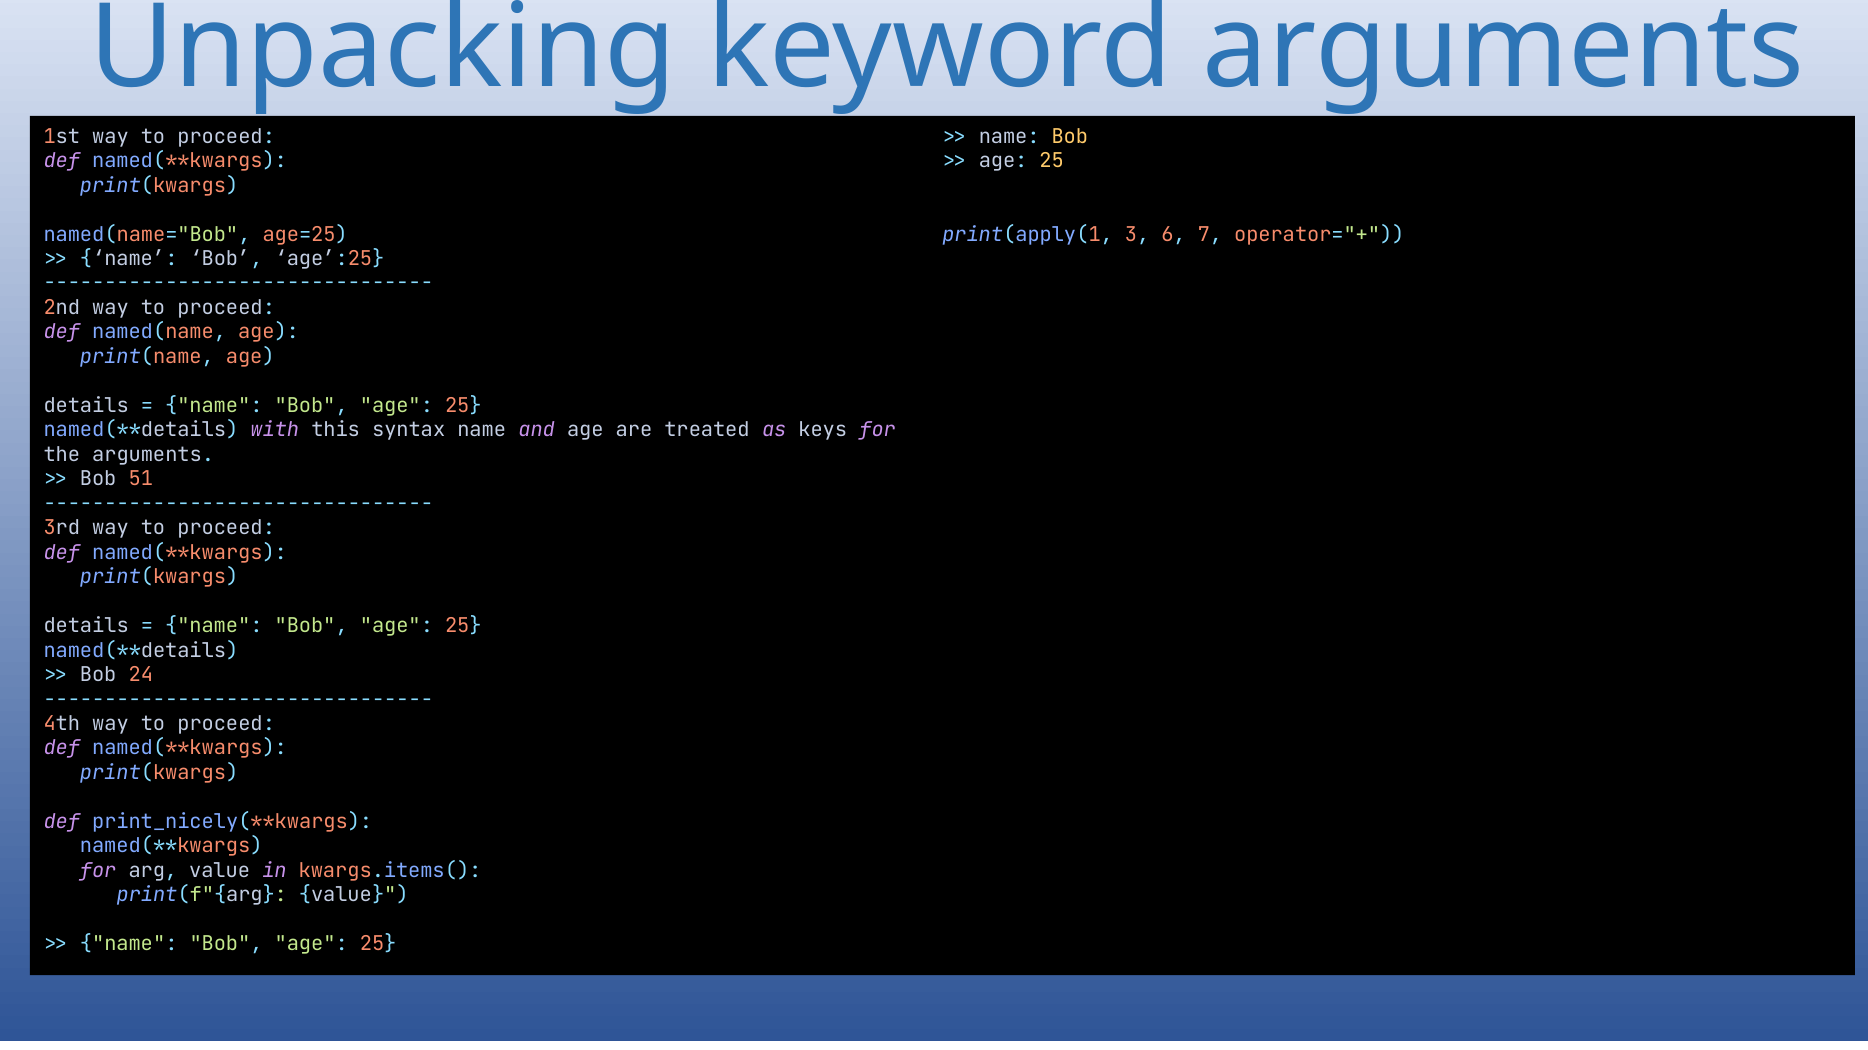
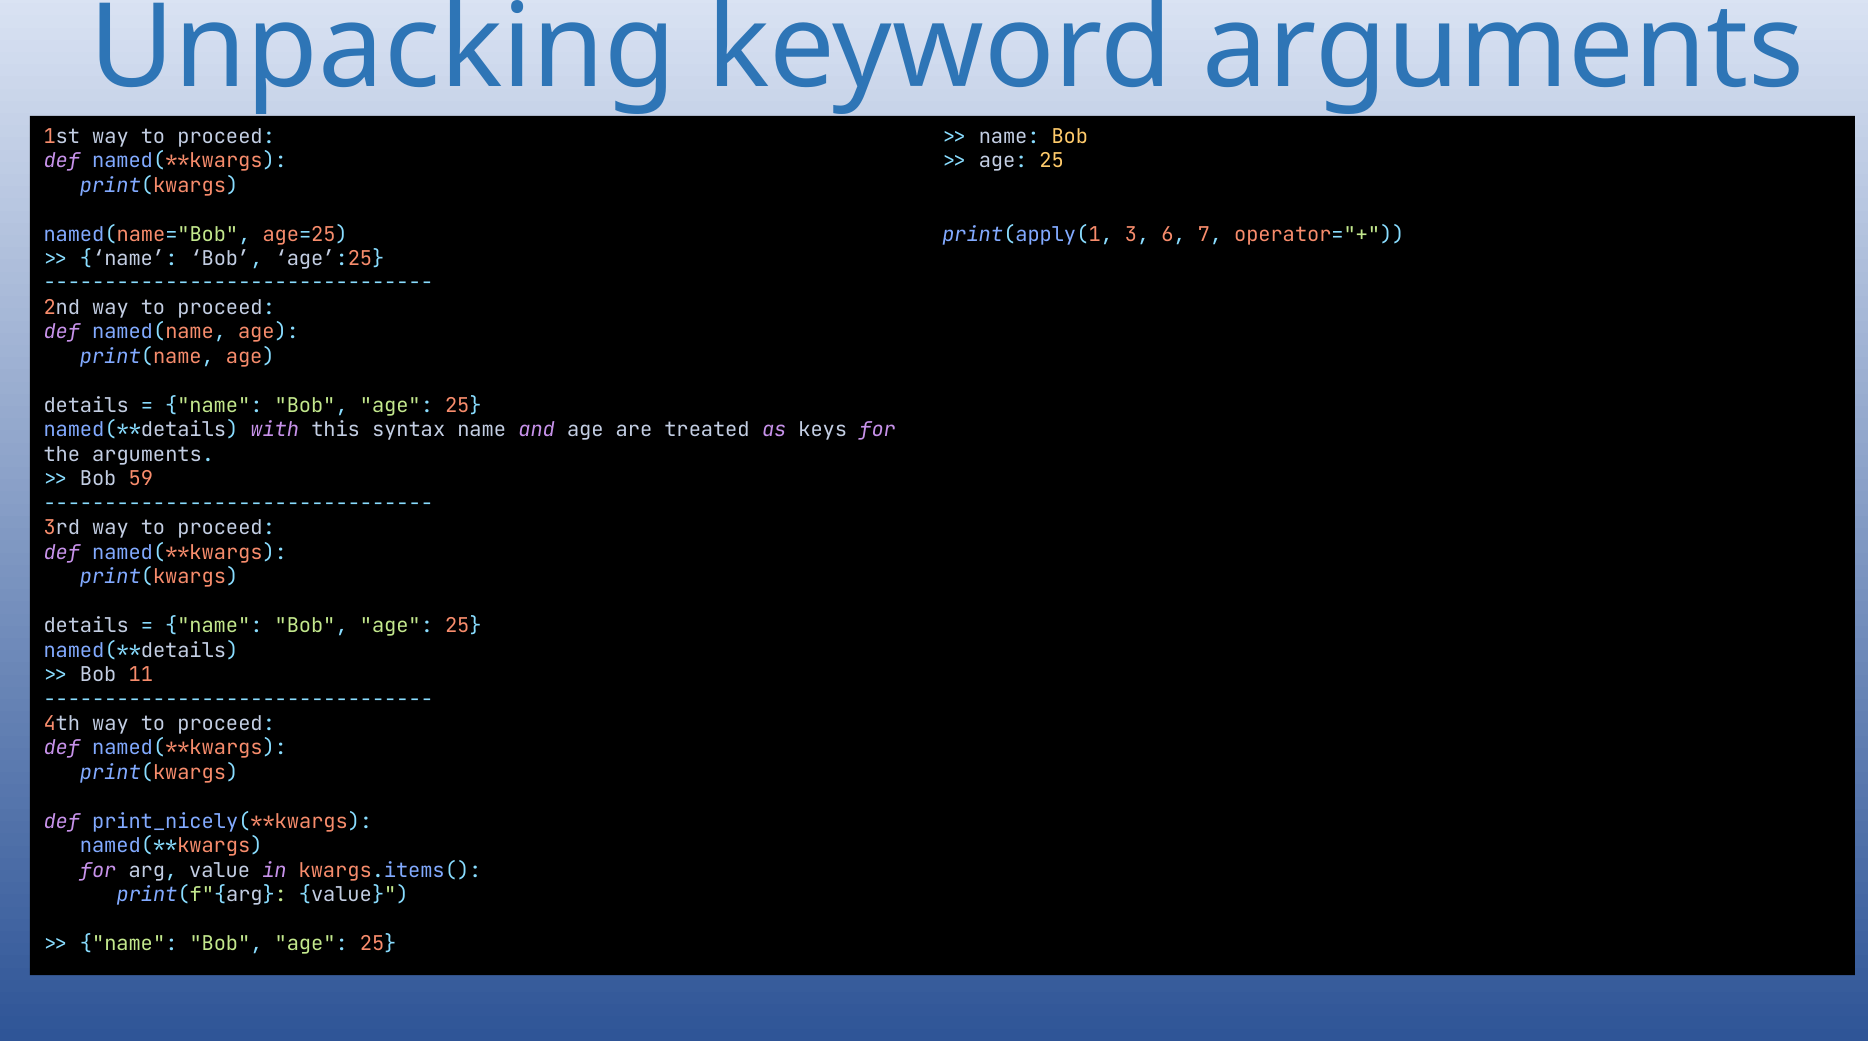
51: 51 -> 59 (141, 479)
24: 24 -> 11 (141, 675)
